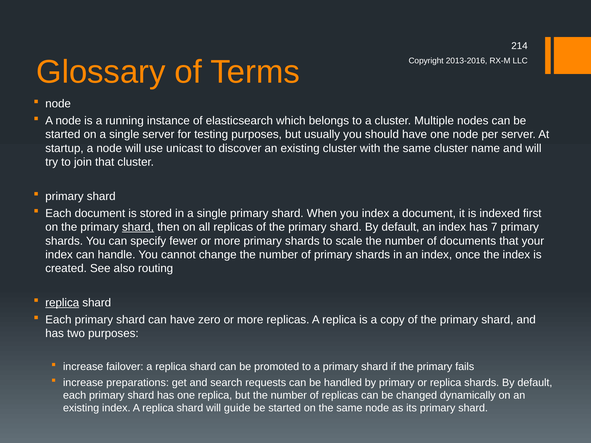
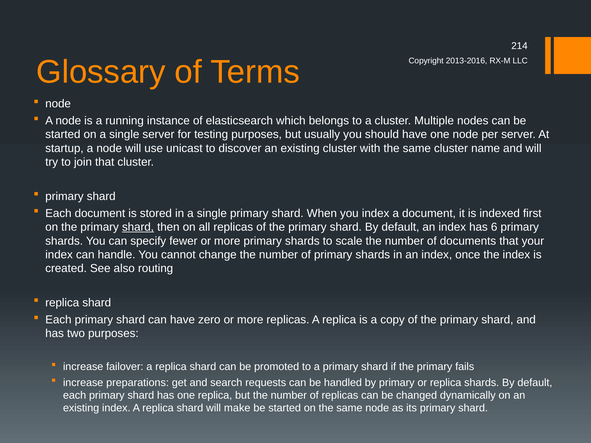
7: 7 -> 6 (494, 227)
replica underline: present -> none (62, 303)
guide: guide -> make (237, 408)
